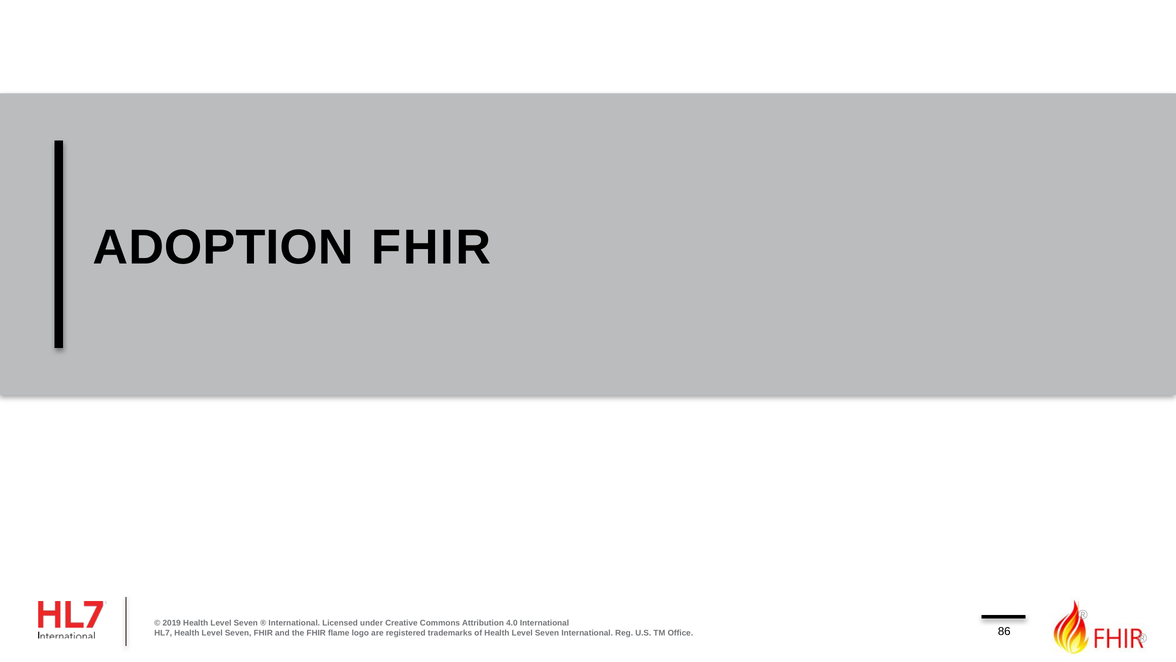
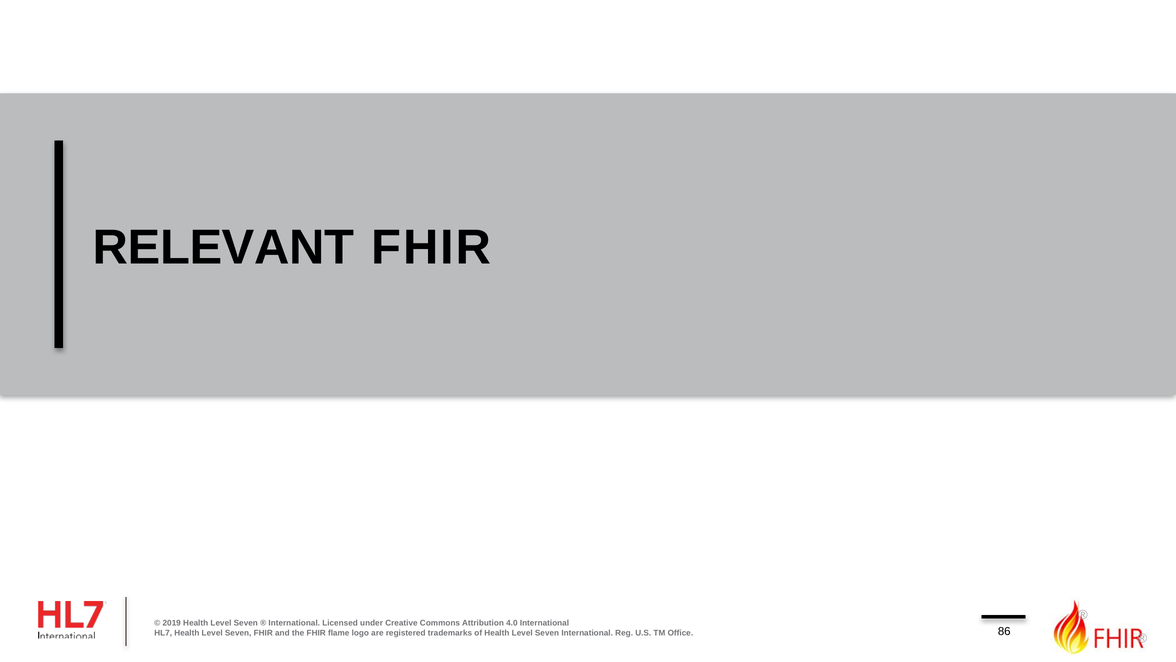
ADOPTION: ADOPTION -> RELEVANT (223, 247)
